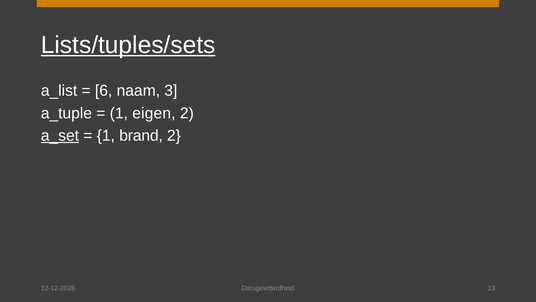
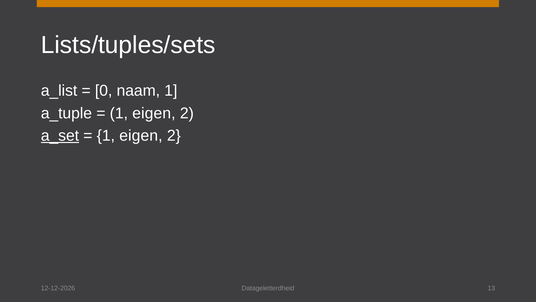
Lists/tuples/sets underline: present -> none (128, 45)
6: 6 -> 0 (104, 91)
naam 3: 3 -> 1 (171, 91)
brand: brand -> eigen (141, 136)
